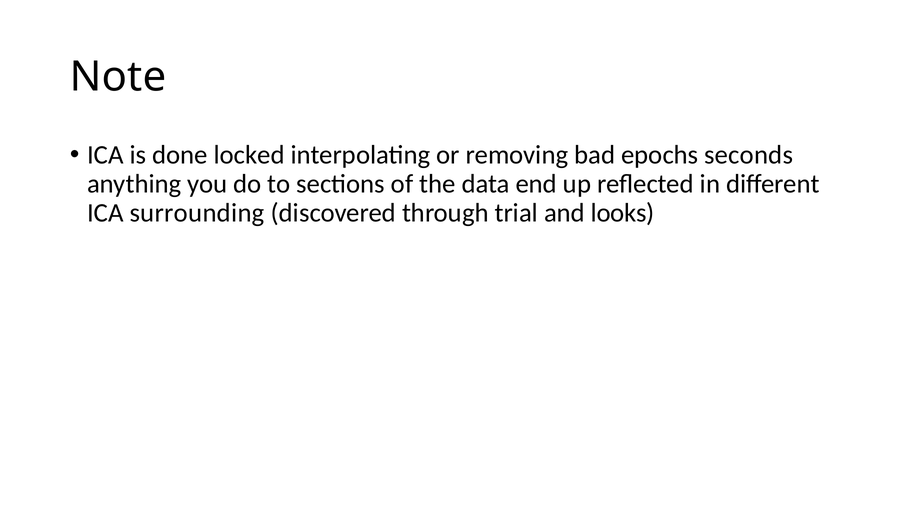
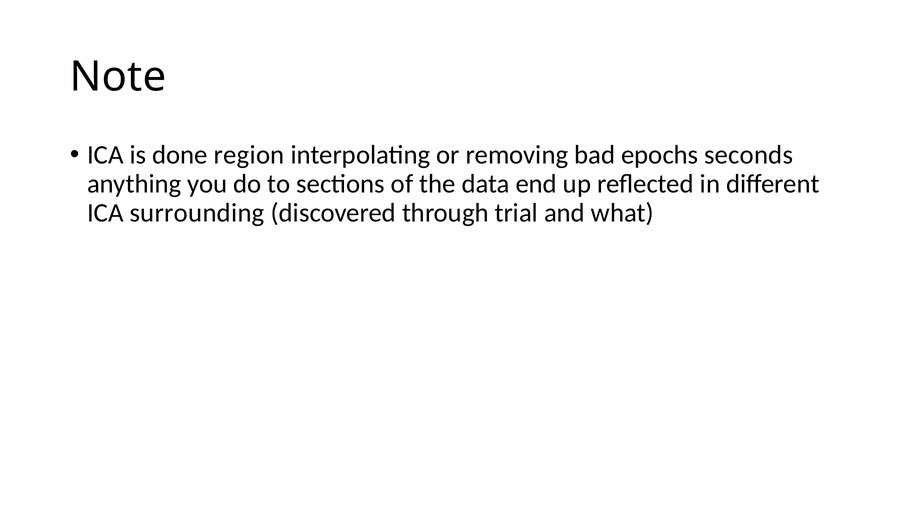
locked: locked -> region (249, 155)
looks: looks -> what (622, 213)
